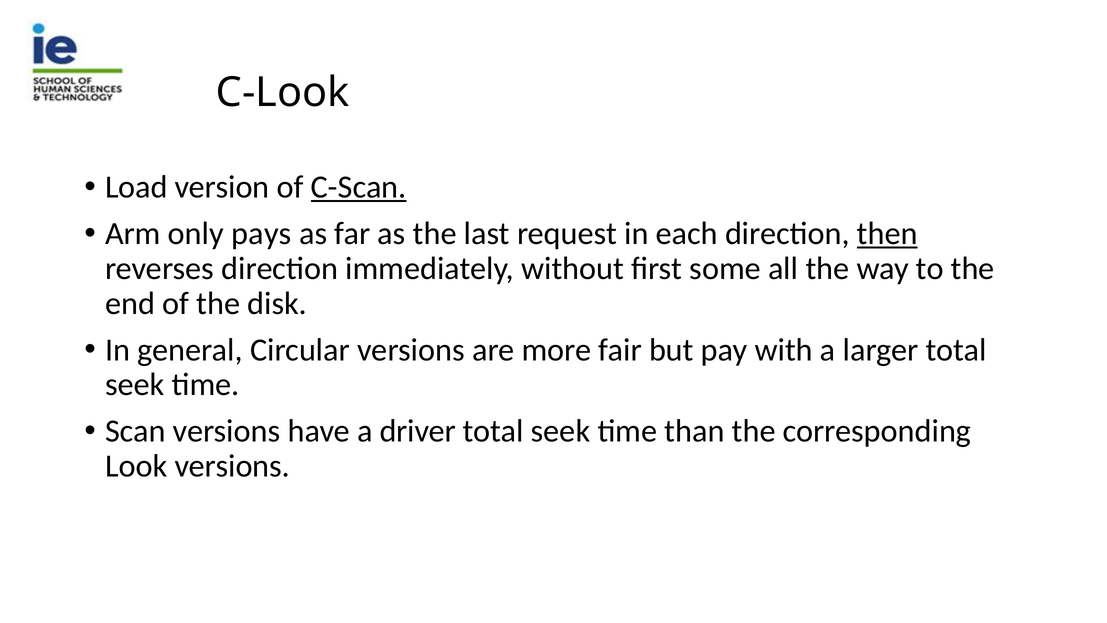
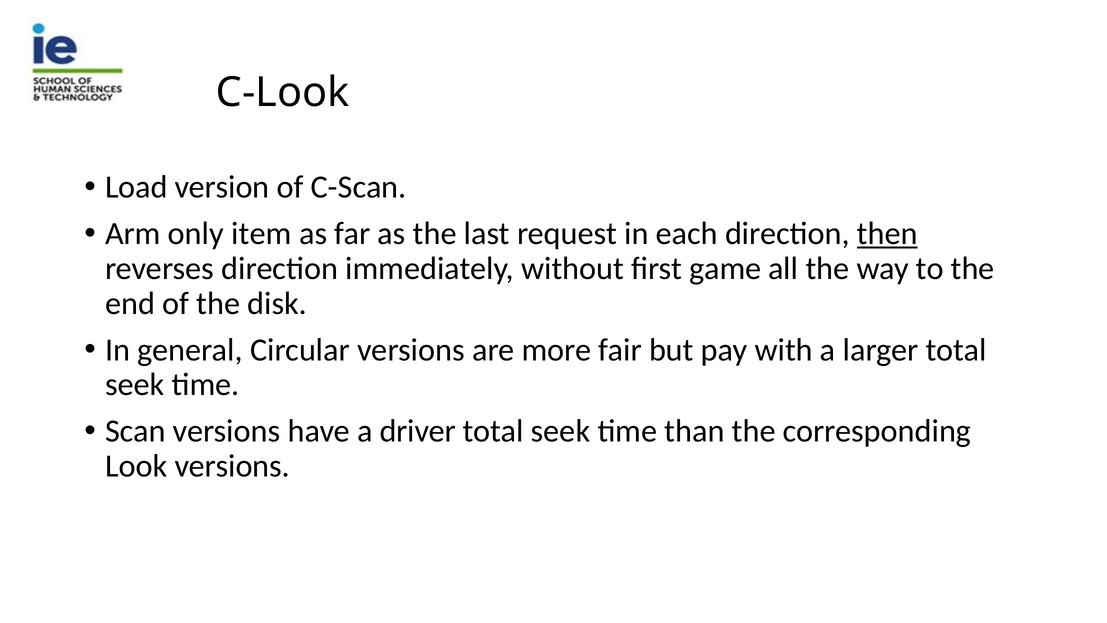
C-Scan underline: present -> none (359, 187)
pays: pays -> item (261, 234)
some: some -> game (725, 268)
